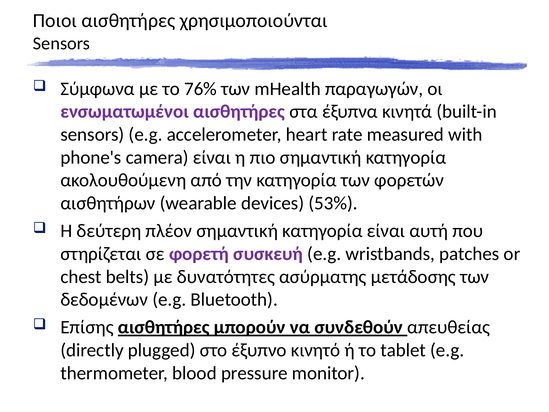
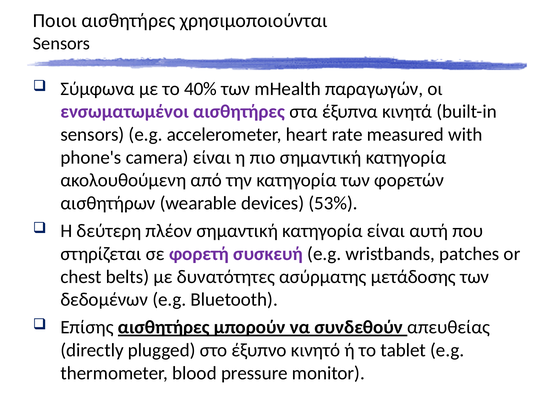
76%: 76% -> 40% (201, 89)
